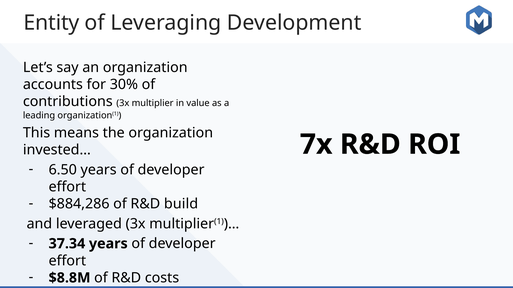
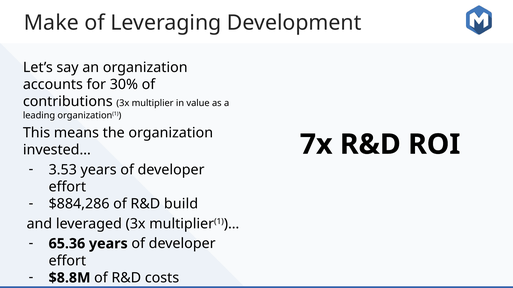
Entity: Entity -> Make (51, 23)
6.50: 6.50 -> 3.53 (63, 170)
37.34: 37.34 -> 65.36 (67, 244)
